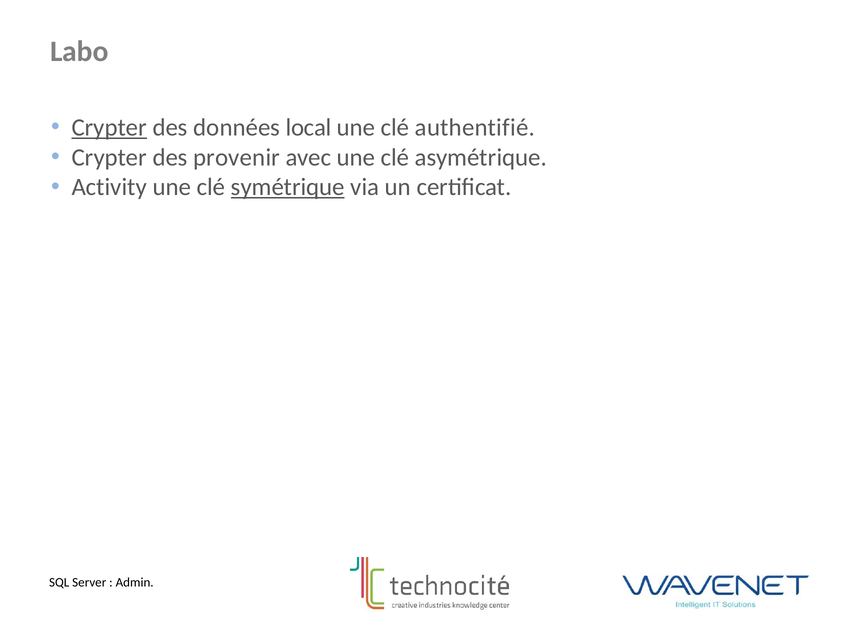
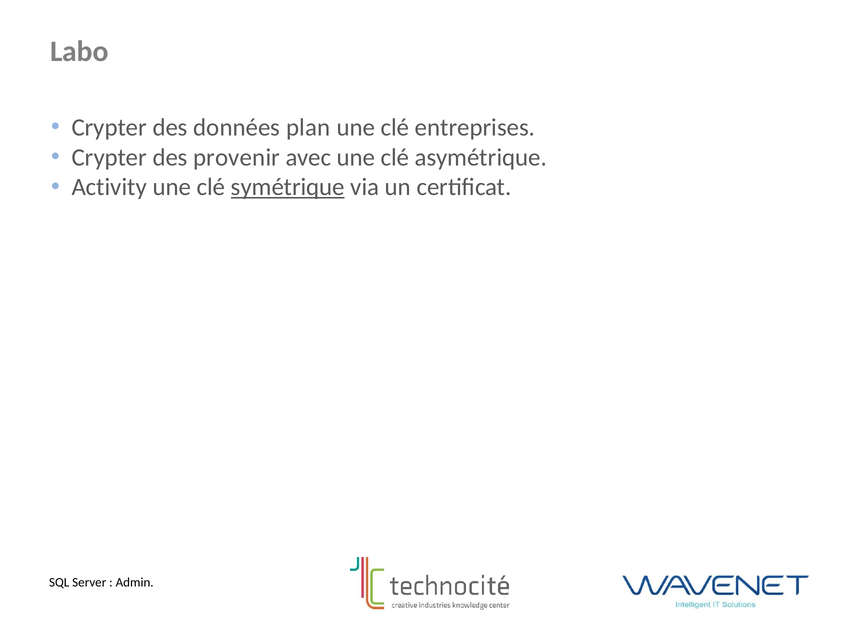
Crypter underline: present -> none (109, 127)
local: local -> plan (308, 127)
authentifié: authentifié -> entreprises (475, 127)
